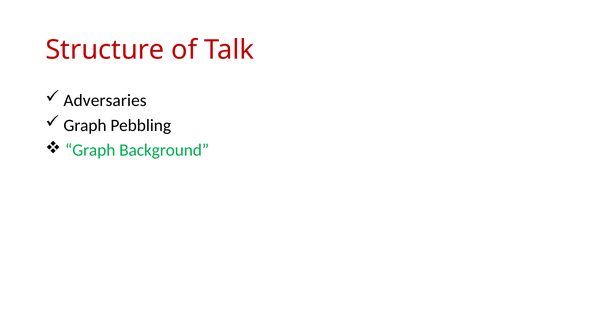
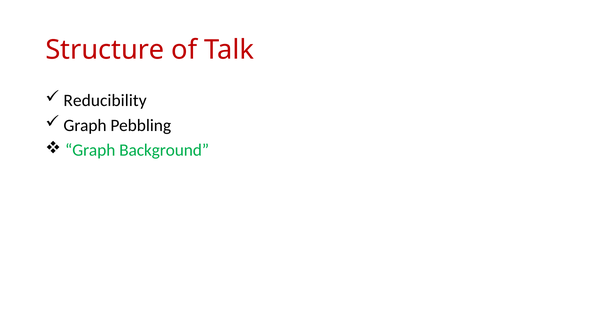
Adversaries: Adversaries -> Reducibility (105, 101)
